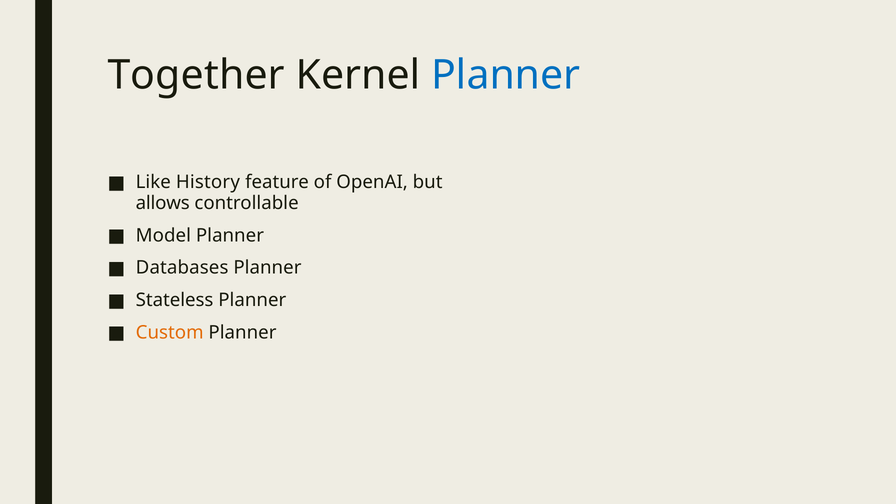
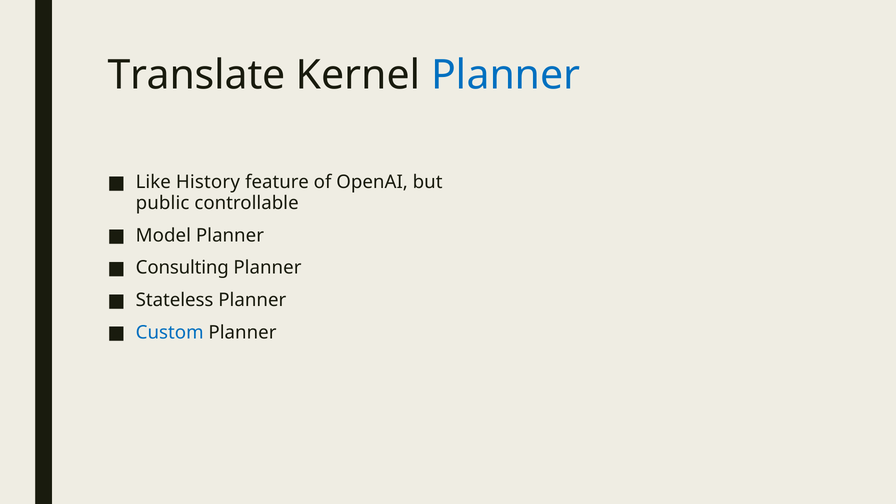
Together: Together -> Translate (196, 75)
allows: allows -> public (163, 203)
Databases: Databases -> Consulting (182, 268)
Custom colour: orange -> blue (170, 332)
